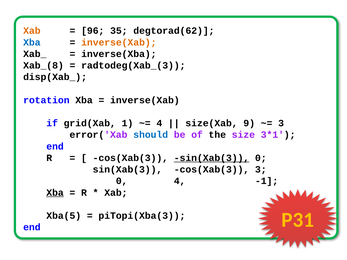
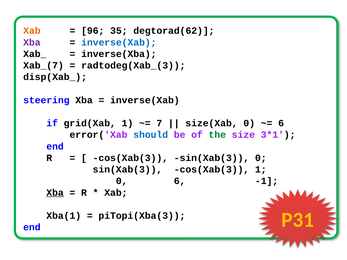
Xba colour: blue -> purple (32, 42)
inverse(Xab colour: orange -> blue (119, 42)
Xab_(8: Xab_(8 -> Xab_(7 (43, 66)
rotation: rotation -> steering (46, 100)
4: 4 -> 7 (159, 123)
size(Xab 9: 9 -> 0 (249, 123)
3: 3 -> 6 (281, 123)
the colour: black -> green (217, 135)
sin(Xab(3 underline: present -> none (212, 158)
cos(Xab(3 3: 3 -> 1 (261, 170)
0 4: 4 -> 6 (180, 181)
Xba(5: Xba(5 -> Xba(1 (64, 216)
